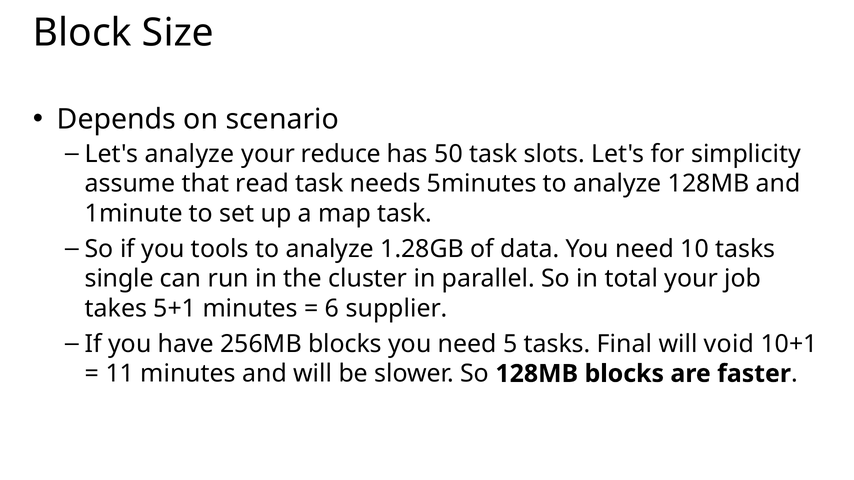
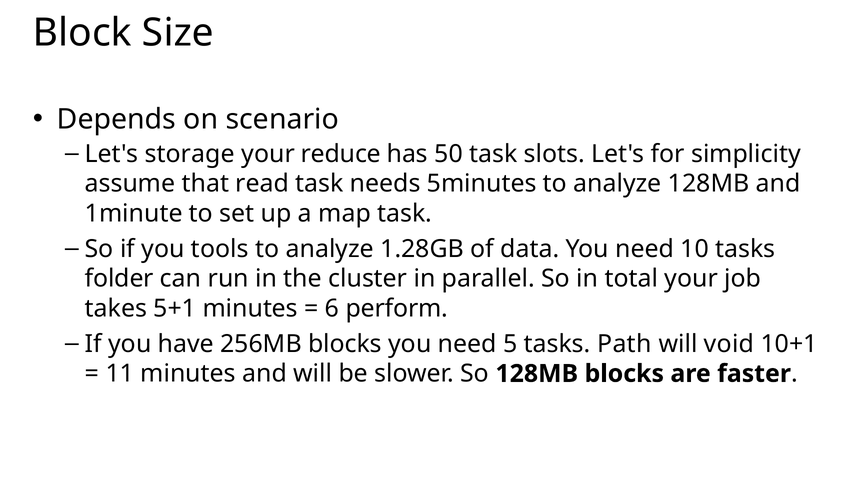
Let's analyze: analyze -> storage (190, 154)
single: single -> folder (119, 279)
supplier: supplier -> perform (397, 309)
Final: Final -> Path (624, 344)
